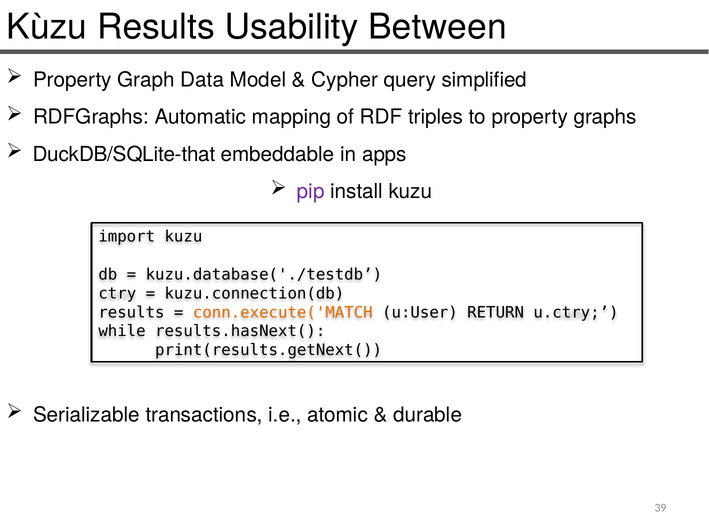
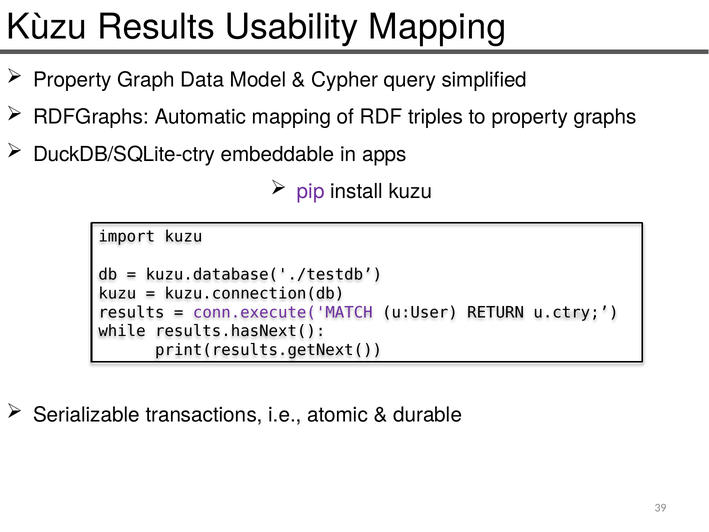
Usability Between: Between -> Mapping (437, 27)
DuckDB/SQLite-that: DuckDB/SQLite-that -> DuckDB/SQLite-ctry (124, 154)
ctry: ctry -> kuzu (117, 293)
conn.execute('MATCH colour: orange -> purple (283, 312)
